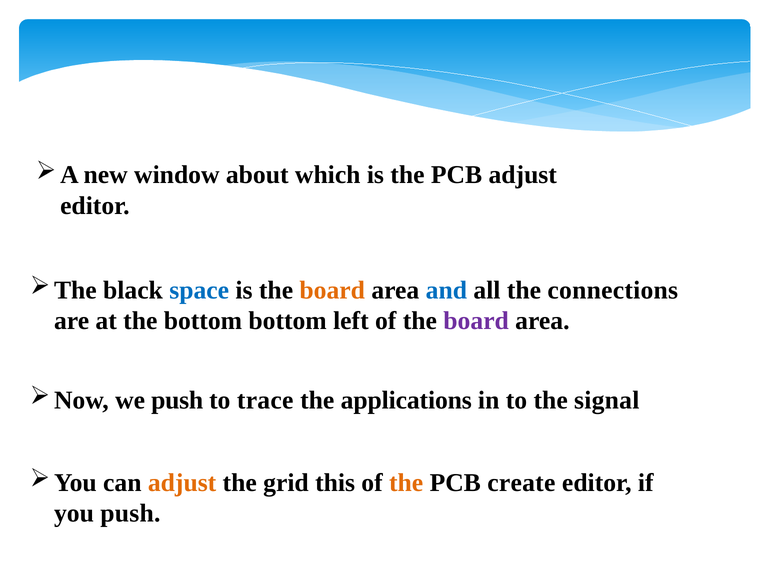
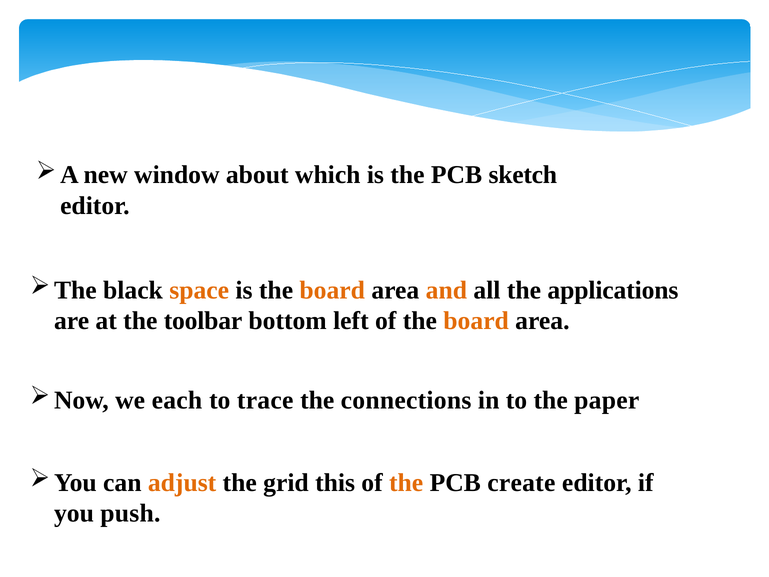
PCB adjust: adjust -> sketch (523, 175)
space colour: blue -> orange (199, 290)
and colour: blue -> orange (446, 290)
connections: connections -> applications (613, 290)
the bottom: bottom -> toolbar (203, 321)
board colour: purple -> orange (476, 321)
we push: push -> each (177, 400)
applications: applications -> connections (406, 400)
signal: signal -> paper (607, 400)
